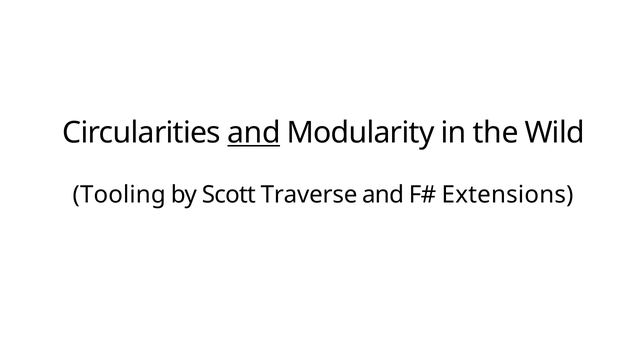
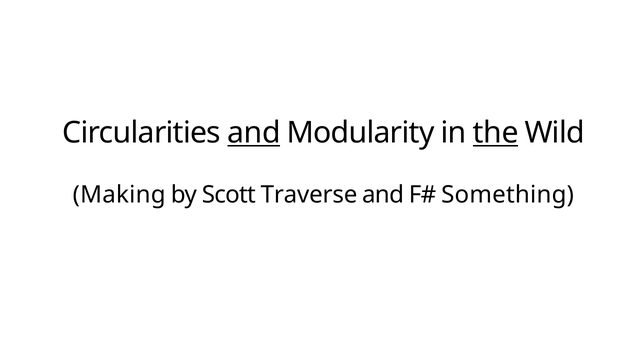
the underline: none -> present (496, 133)
Tooling: Tooling -> Making (119, 195)
Extensions: Extensions -> Something (508, 195)
